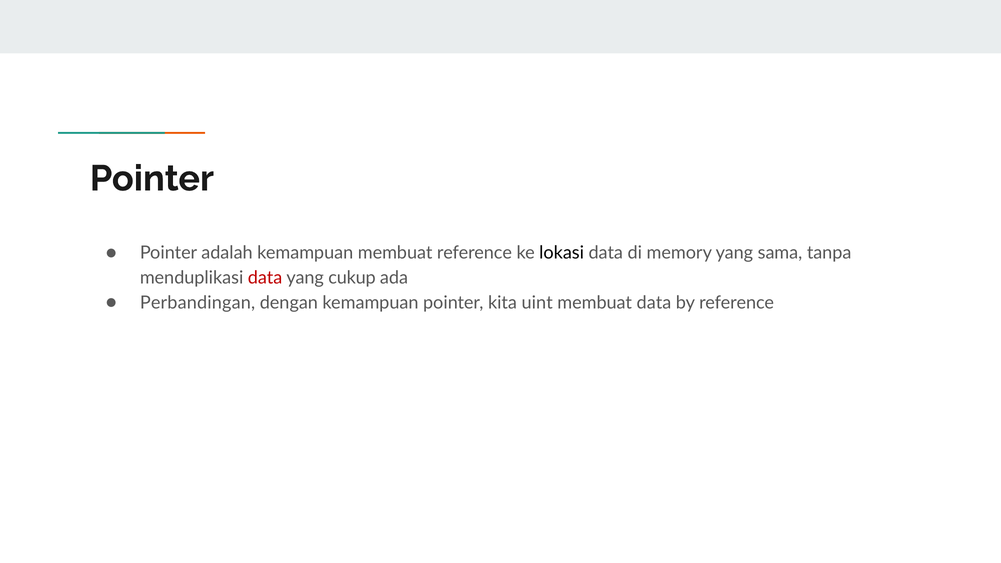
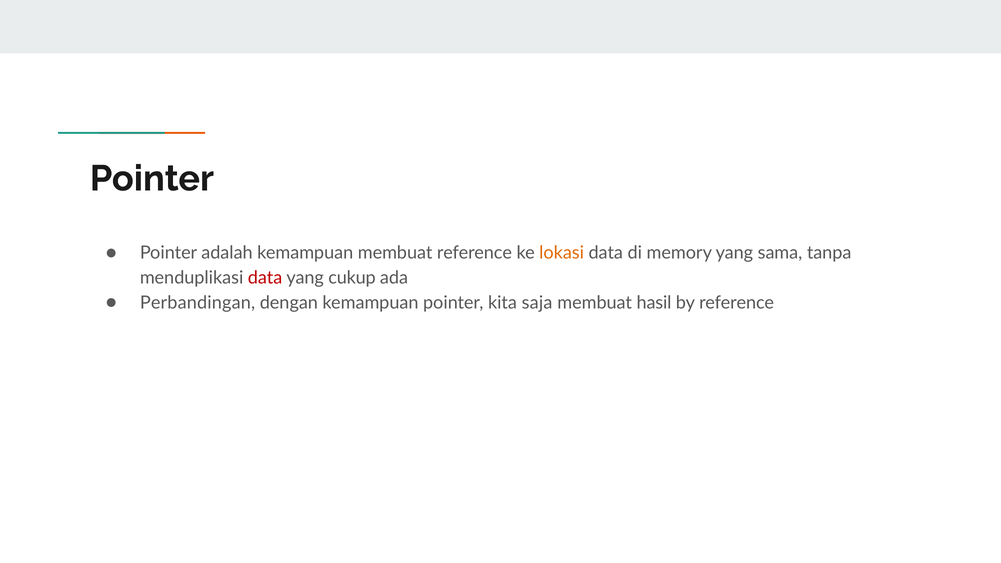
lokasi colour: black -> orange (562, 253)
uint: uint -> saja (537, 303)
membuat data: data -> hasil (654, 303)
